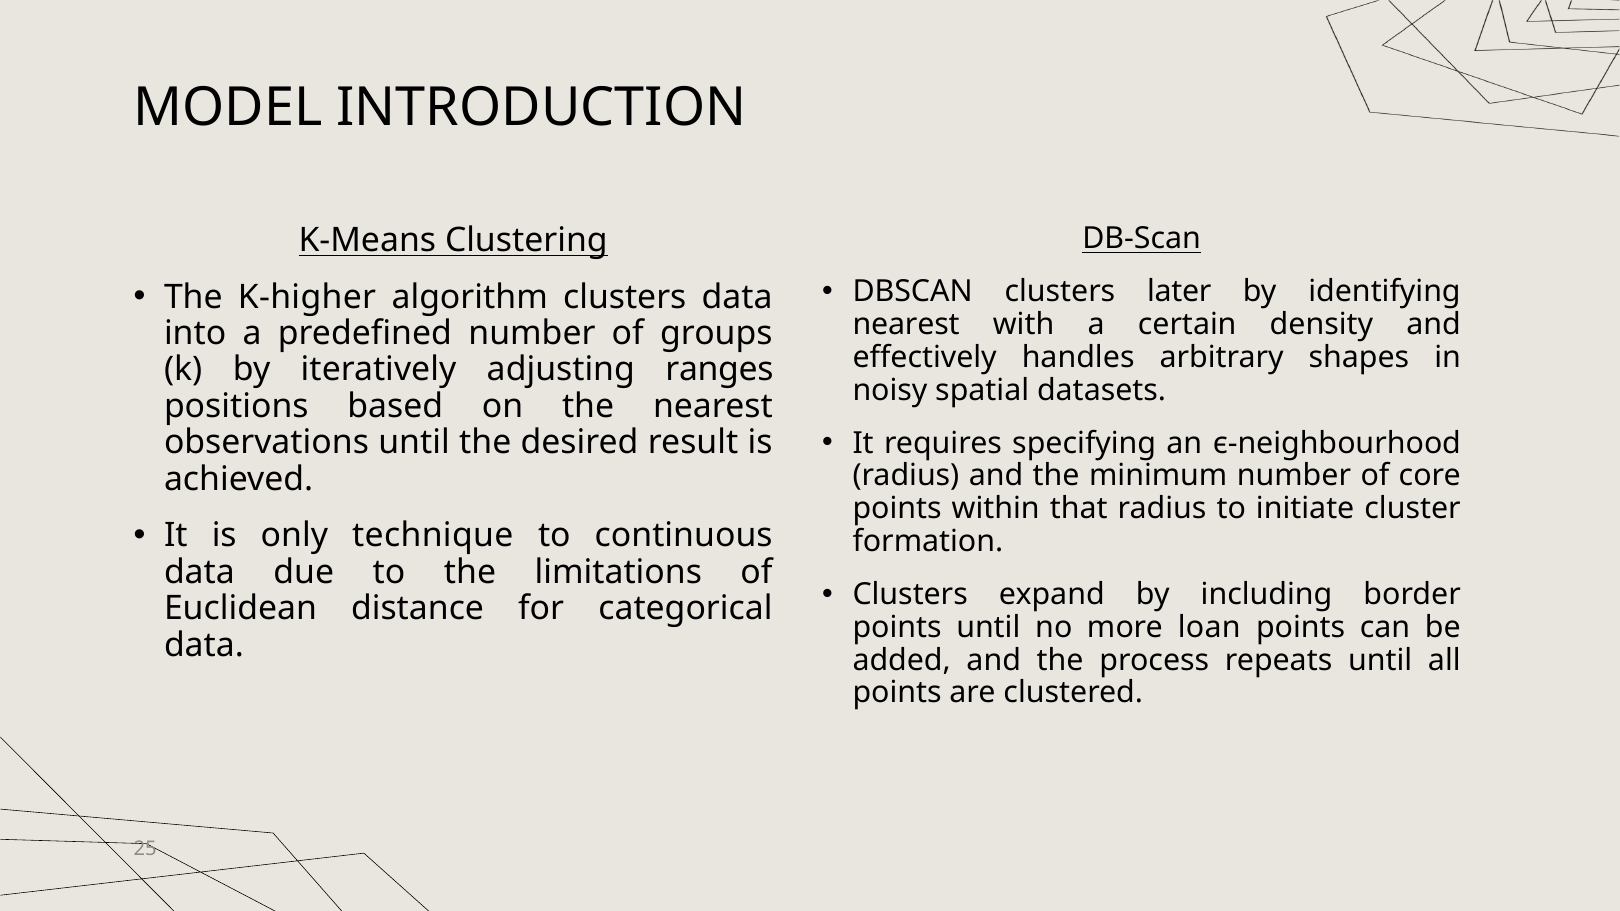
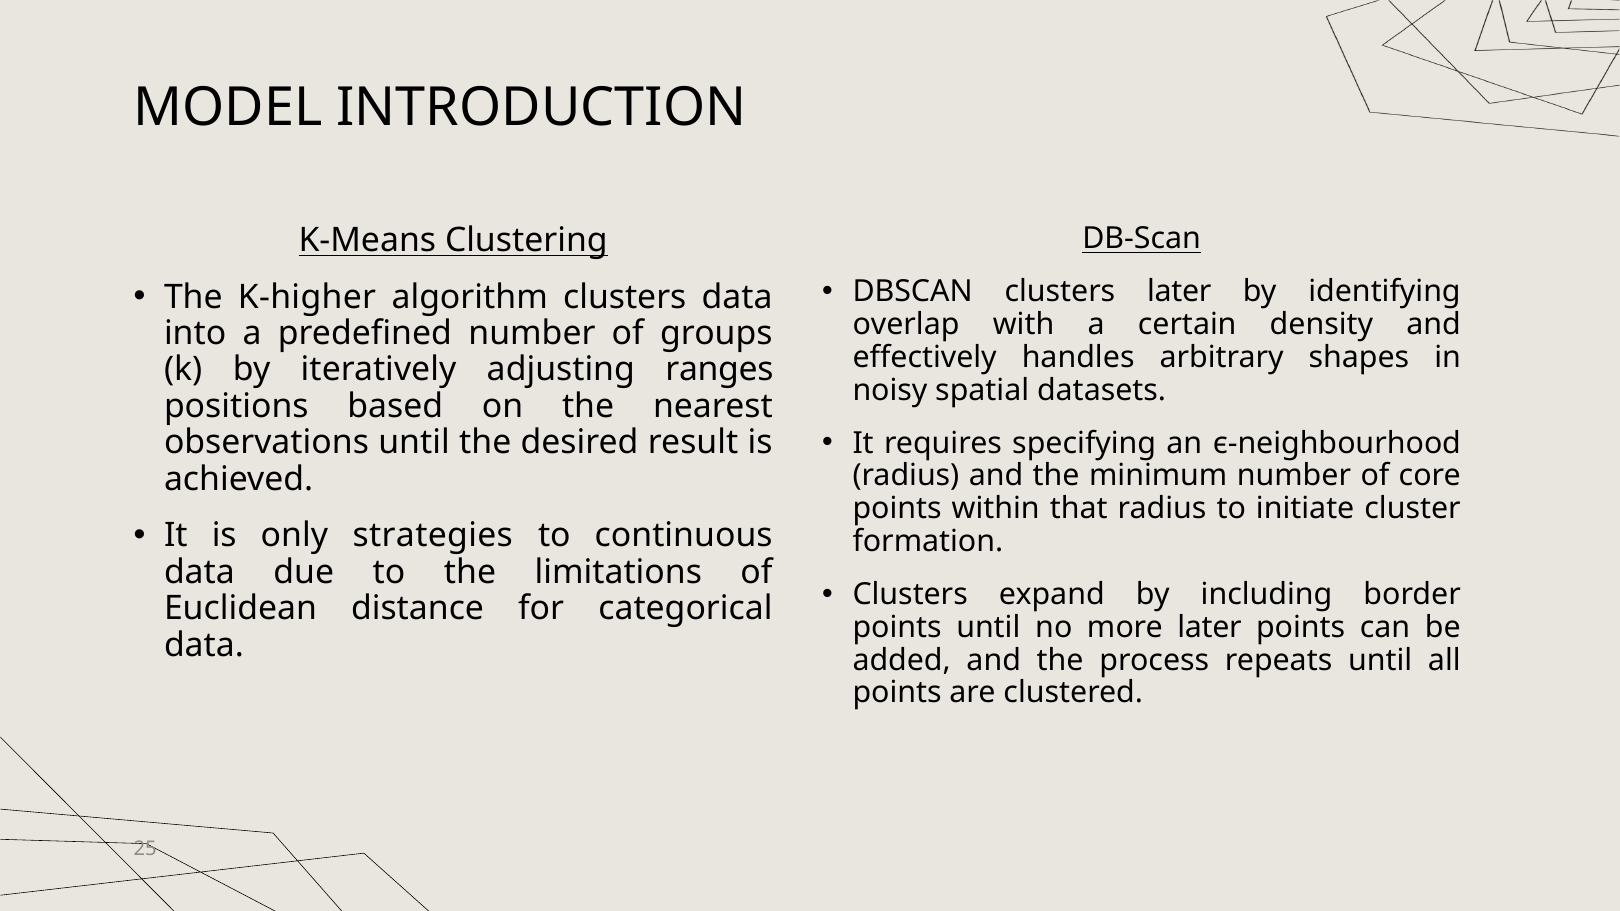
nearest: nearest -> overlap (906, 324)
technique: technique -> strategies (433, 536)
more loan: loan -> later (1210, 627)
